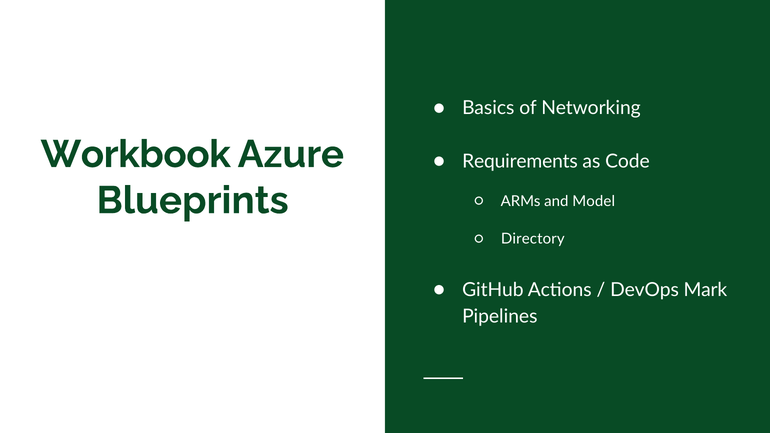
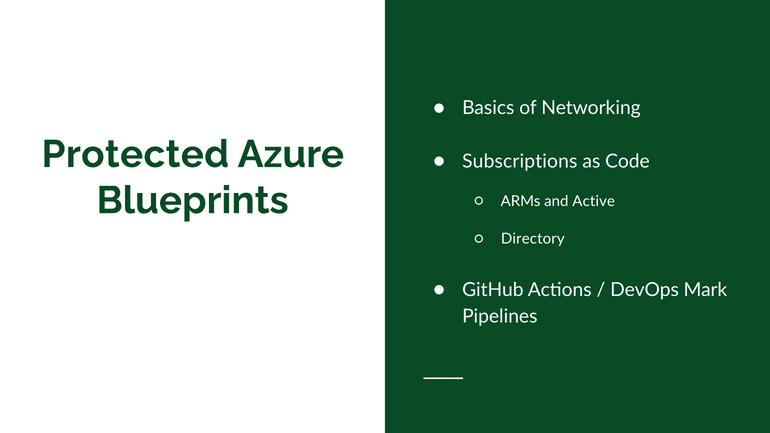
Workbook: Workbook -> Protected (135, 154)
Requirements: Requirements -> Subscriptions (520, 161)
Model: Model -> Active (594, 201)
